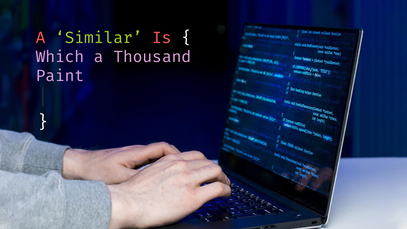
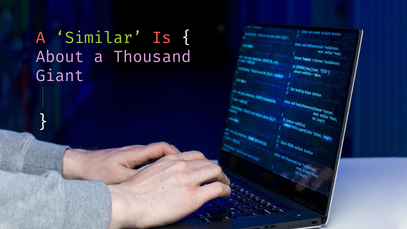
Which: Which -> About (60, 57)
Paint: Paint -> Giant (60, 76)
